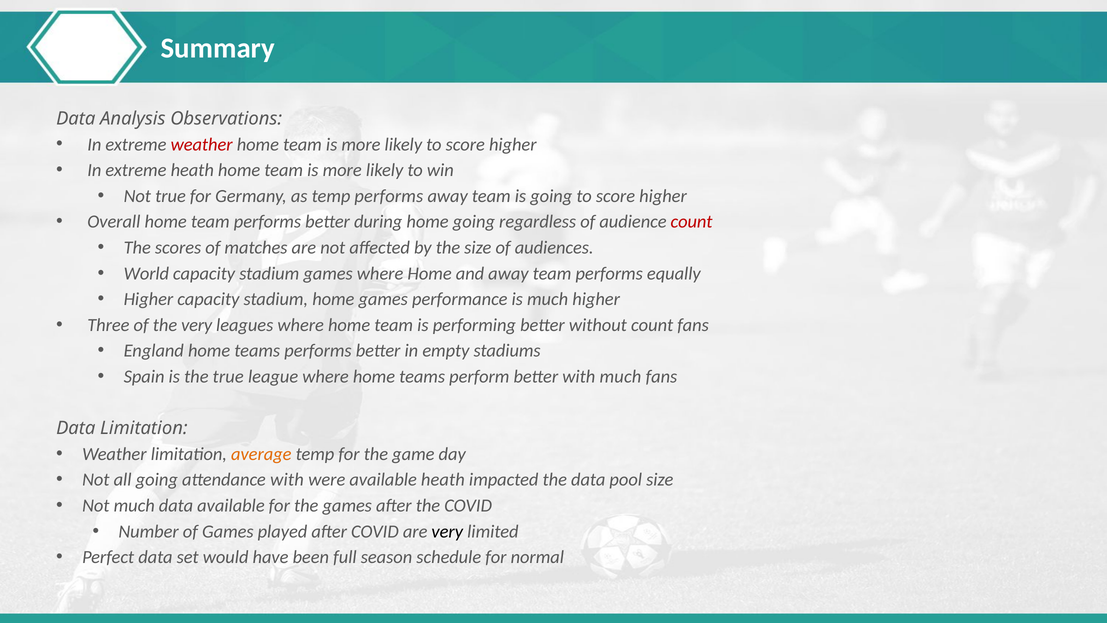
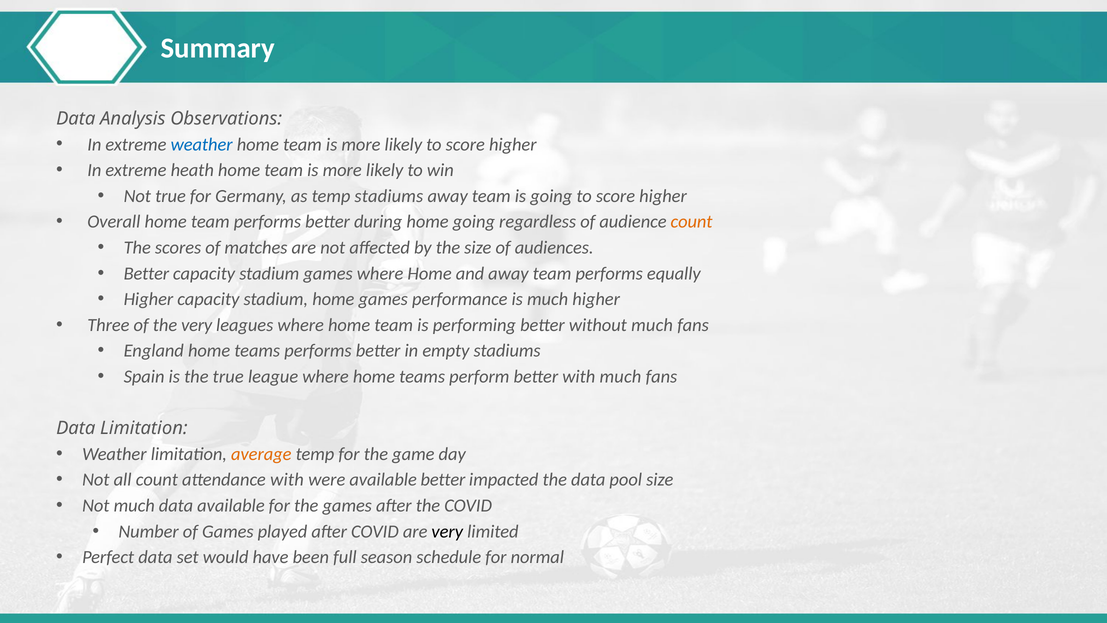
weather colour: red -> blue (202, 144)
temp performs: performs -> stadiums (389, 196)
count colour: red -> orange (692, 222)
World: World -> Better (146, 273)
without count: count -> much (652, 325)
all going: going -> count (157, 480)
available heath: heath -> better (443, 480)
